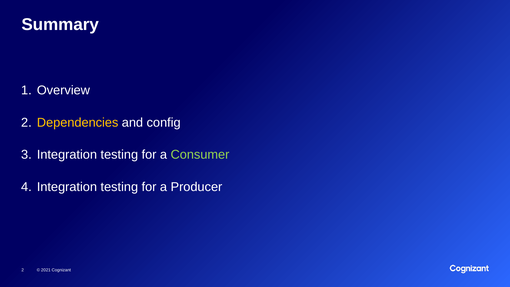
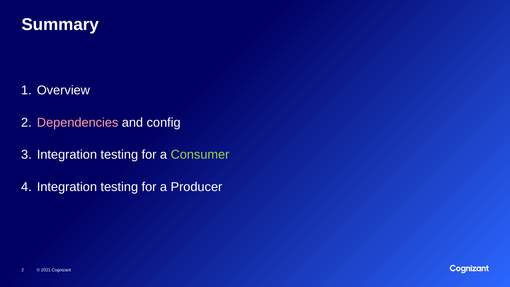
Dependencies colour: yellow -> pink (78, 122)
